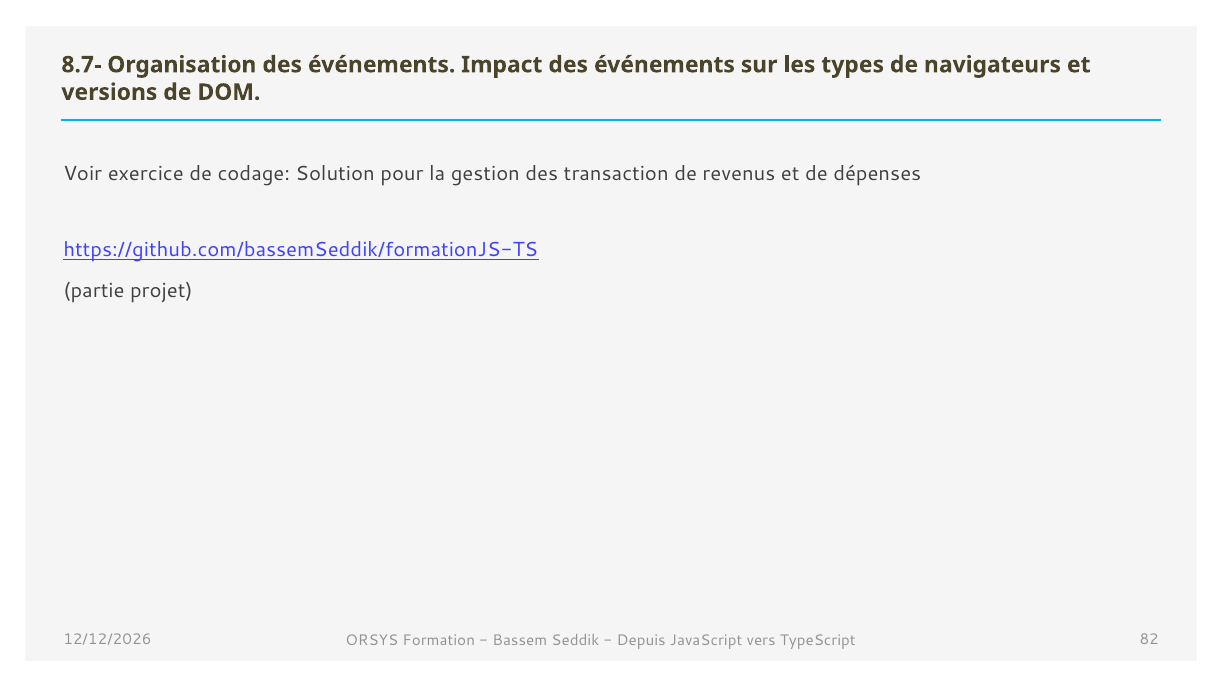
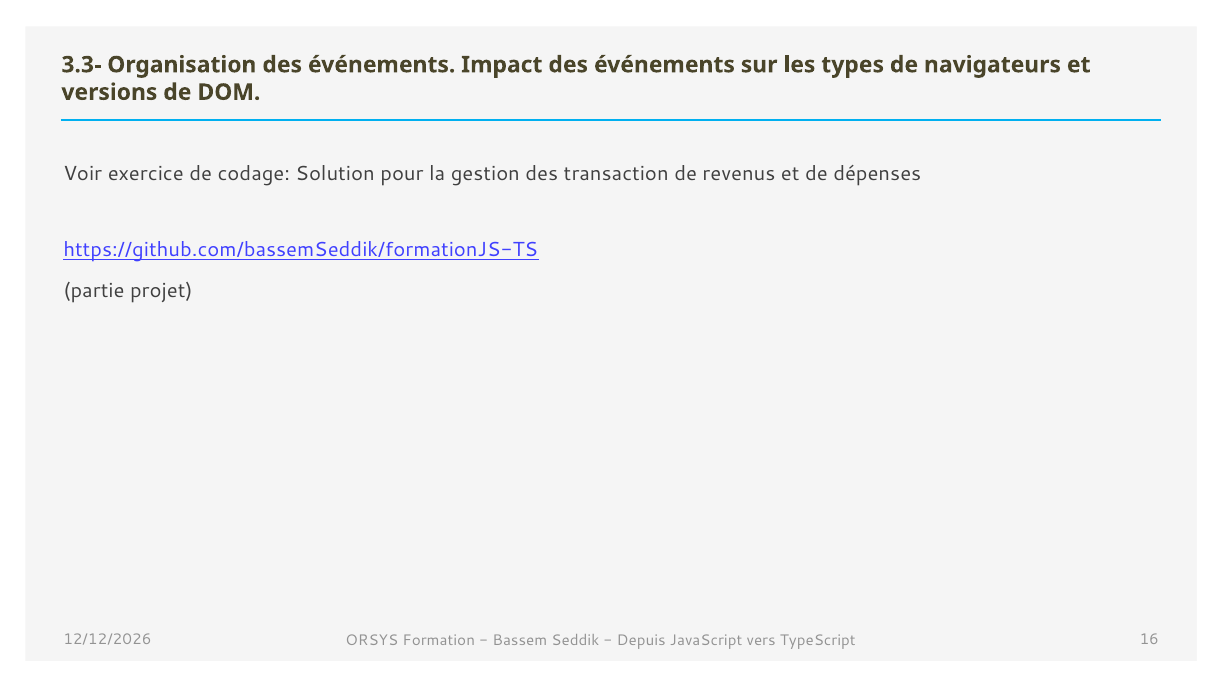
8.7-: 8.7- -> 3.3- (81, 65)
82: 82 -> 16 (1149, 640)
